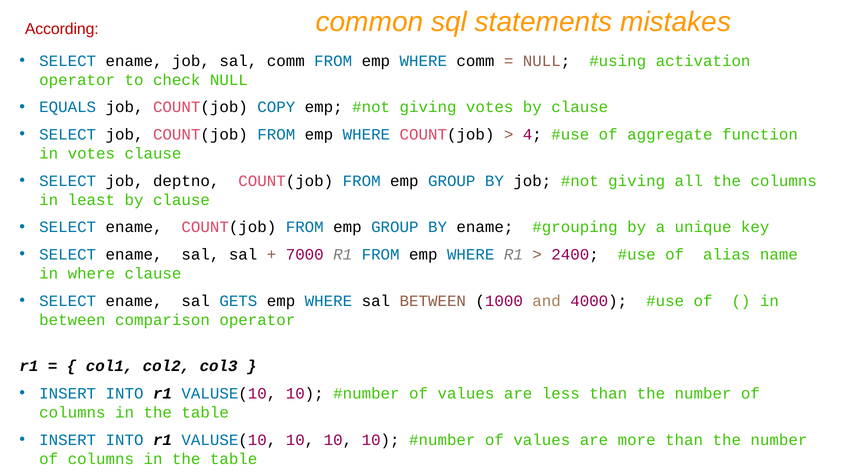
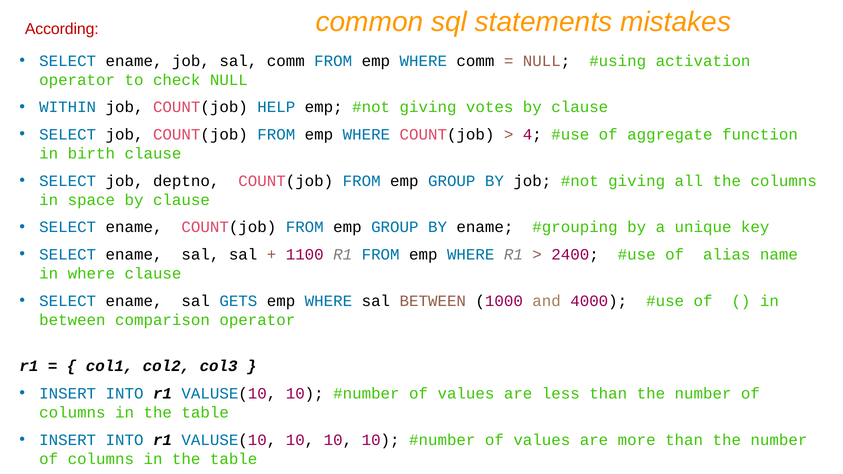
EQUALS: EQUALS -> WITHIN (68, 107)
COPY: COPY -> HELP (276, 107)
in votes: votes -> birth (91, 154)
least: least -> space (91, 200)
7000: 7000 -> 1100 (305, 255)
